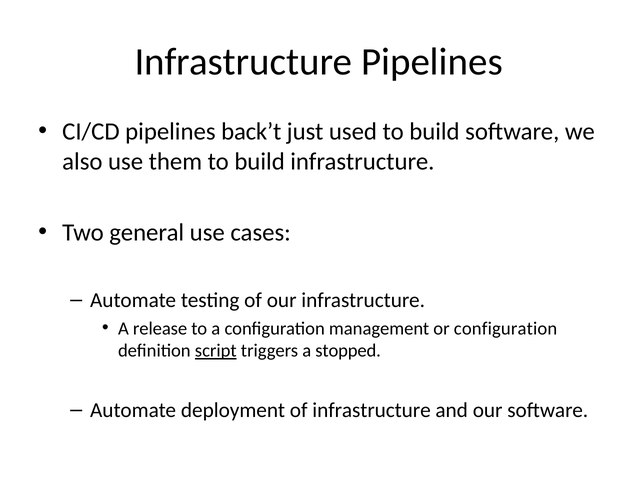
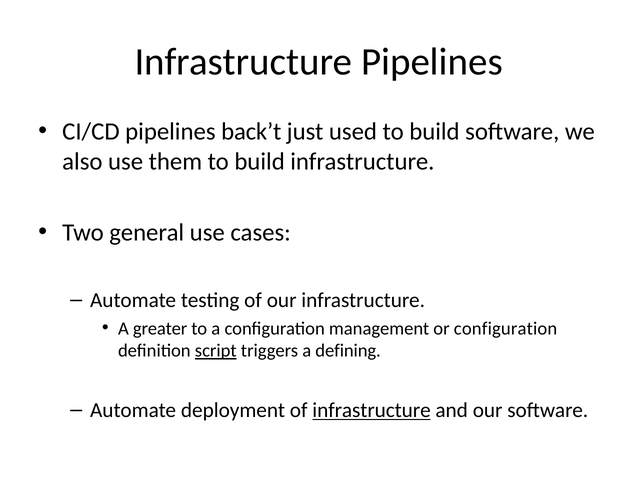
release: release -> greater (160, 328)
stopped: stopped -> defining (348, 350)
infrastructure underline: none -> present (372, 410)
